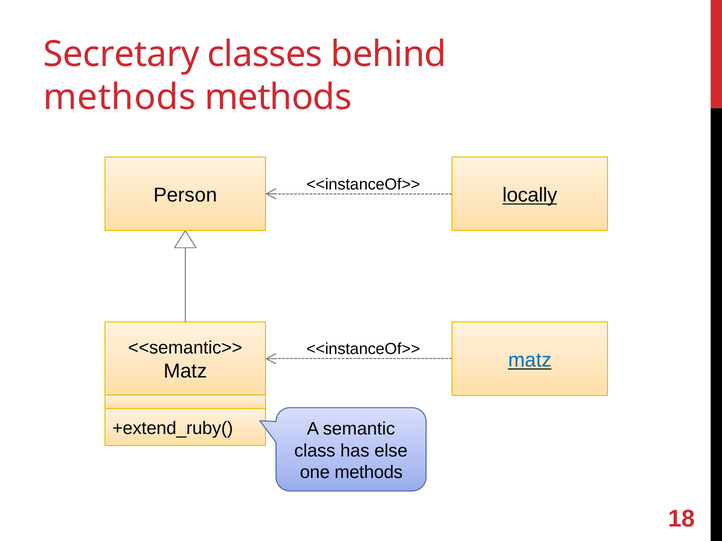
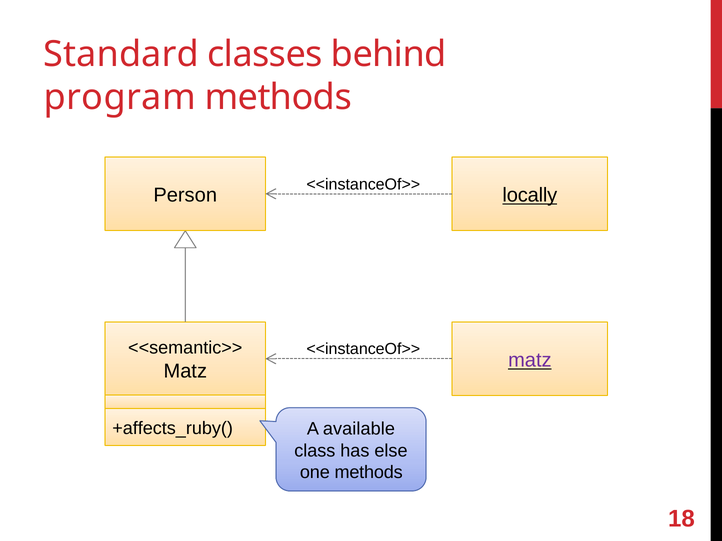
Secretary: Secretary -> Standard (121, 54)
methods: methods -> program (120, 98)
matz colour: blue -> purple (530, 360)
+extend_ruby(: +extend_ruby( -> +affects_ruby( (173, 429)
semantic: semantic -> available (359, 429)
